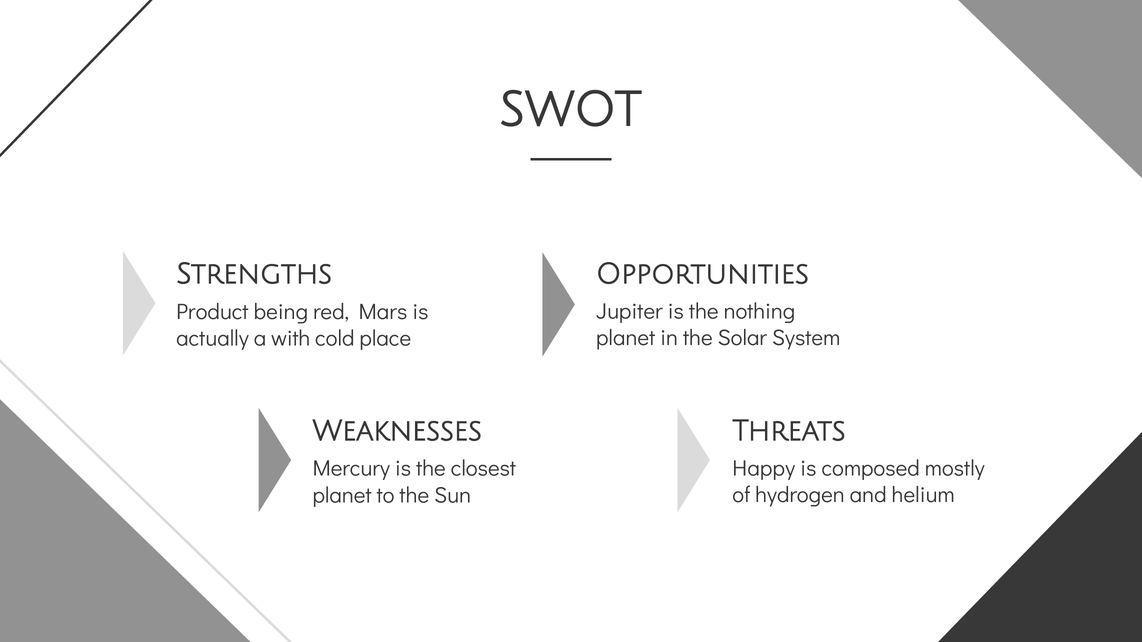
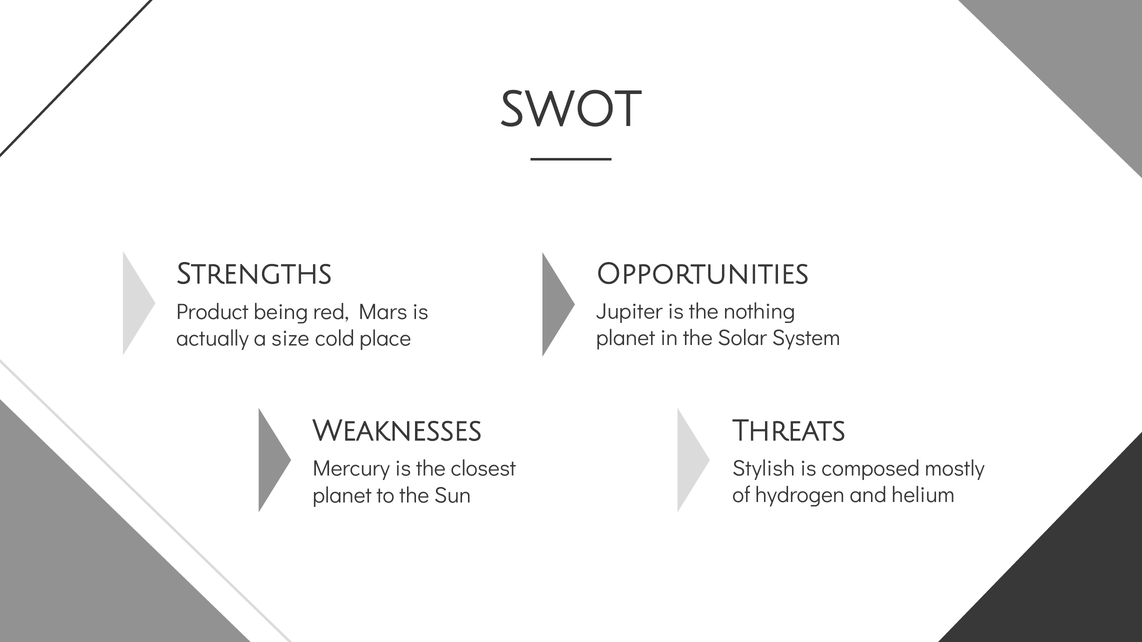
with: with -> size (290, 339)
Happy: Happy -> Stylish (764, 469)
